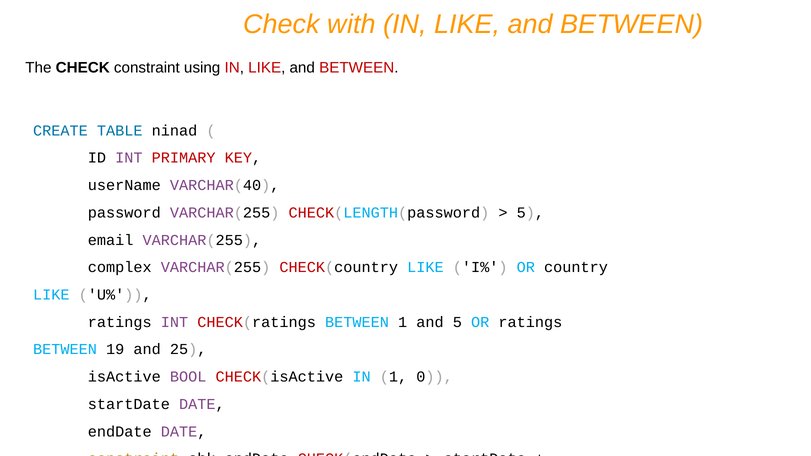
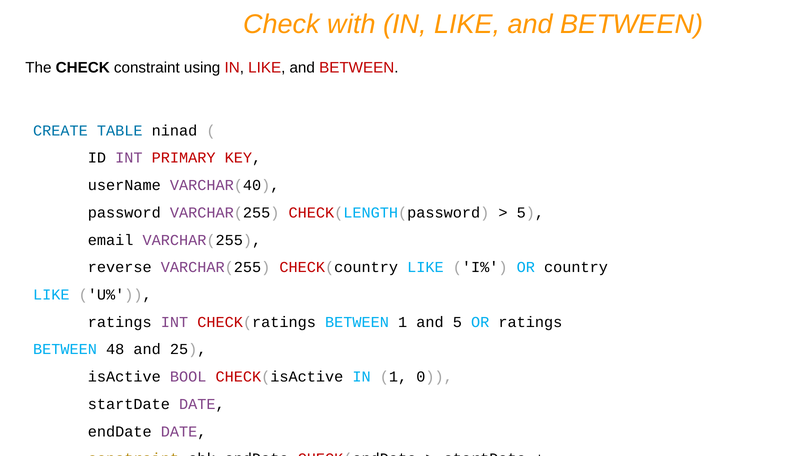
complex: complex -> reverse (120, 267)
19: 19 -> 48 (115, 350)
